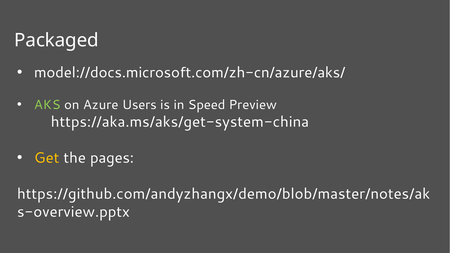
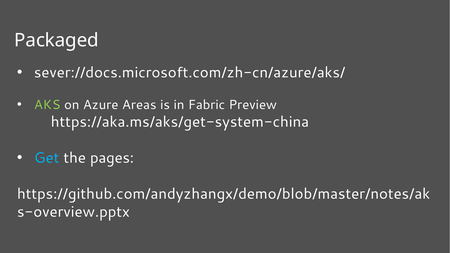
model://docs.microsoft.com/zh-cn/azure/aks/: model://docs.microsoft.com/zh-cn/azure/aks/ -> sever://docs.microsoft.com/zh-cn/azure/aks/ (190, 73)
Users: Users -> Areas (139, 105)
Speed: Speed -> Fabric (207, 105)
Get colour: yellow -> light blue (47, 158)
